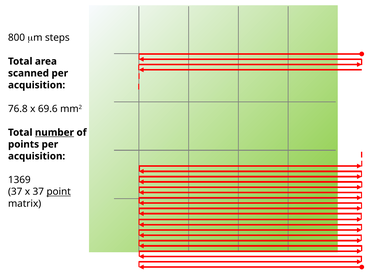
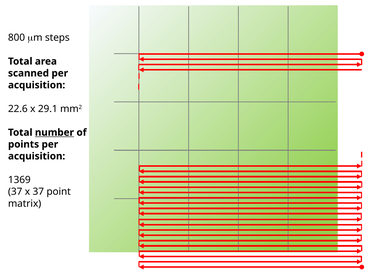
76.8: 76.8 -> 22.6 (18, 109)
69.6: 69.6 -> 29.1 (48, 109)
point underline: present -> none (59, 192)
